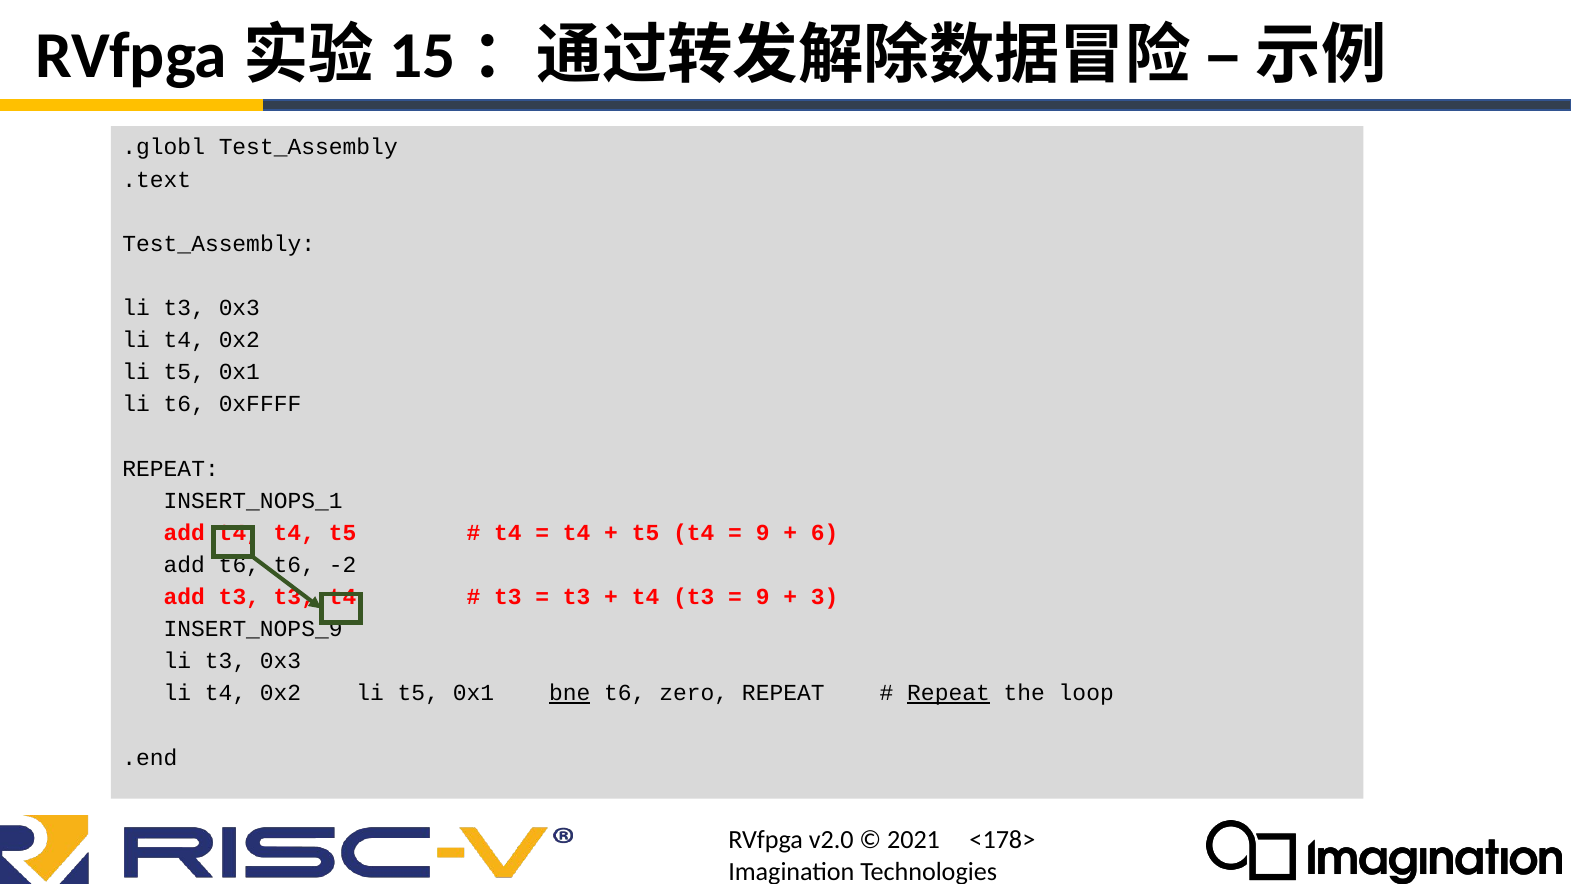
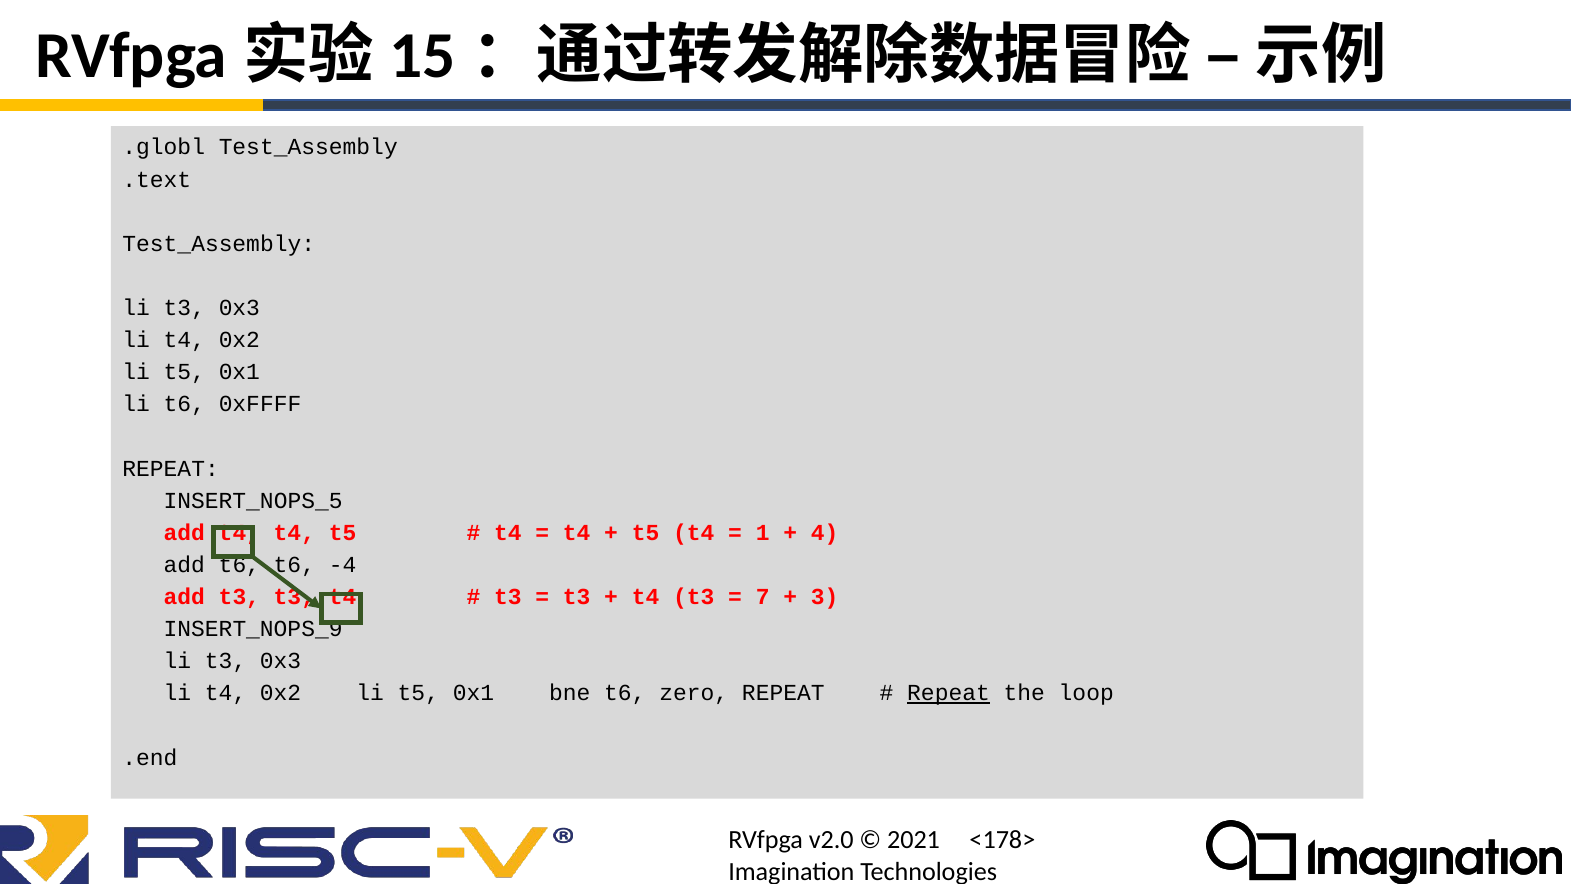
INSERT_NOPS_1: INSERT_NOPS_1 -> INSERT_NOPS_5 (253, 500)
9: 9 -> 1 (763, 533)
6: 6 -> 4 (825, 533)
-2: -2 -> -4 (343, 565)
9: 9 -> 7 (763, 597)
bne underline: present -> none (570, 693)
